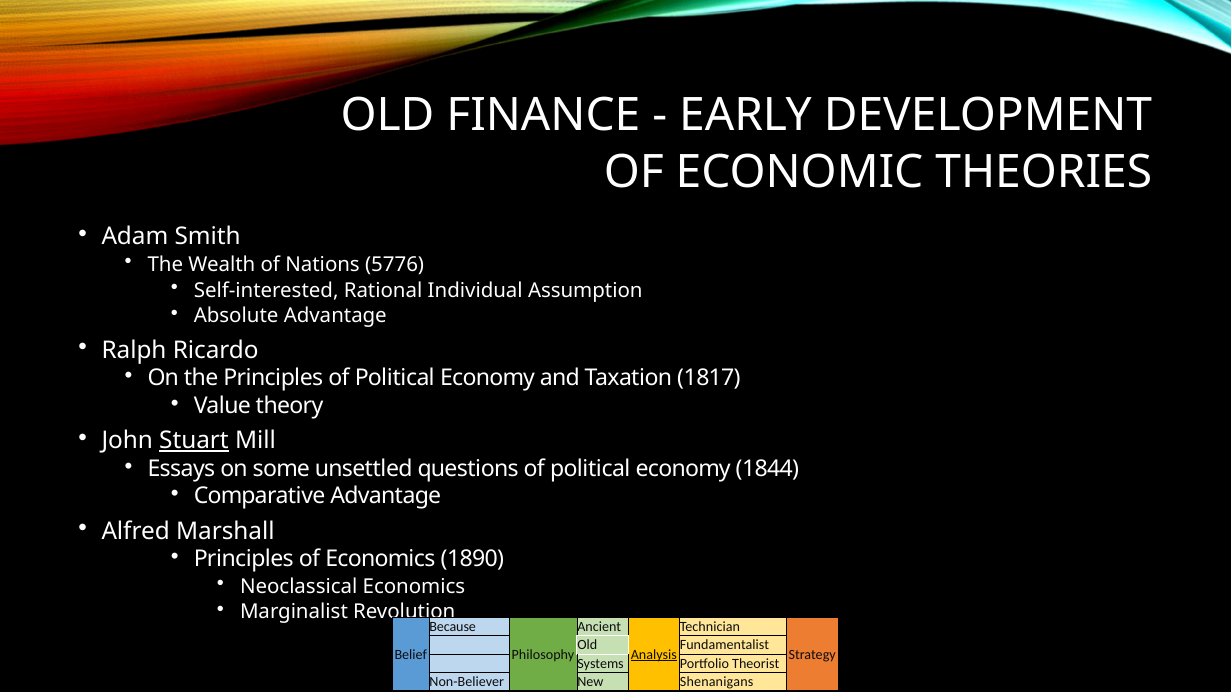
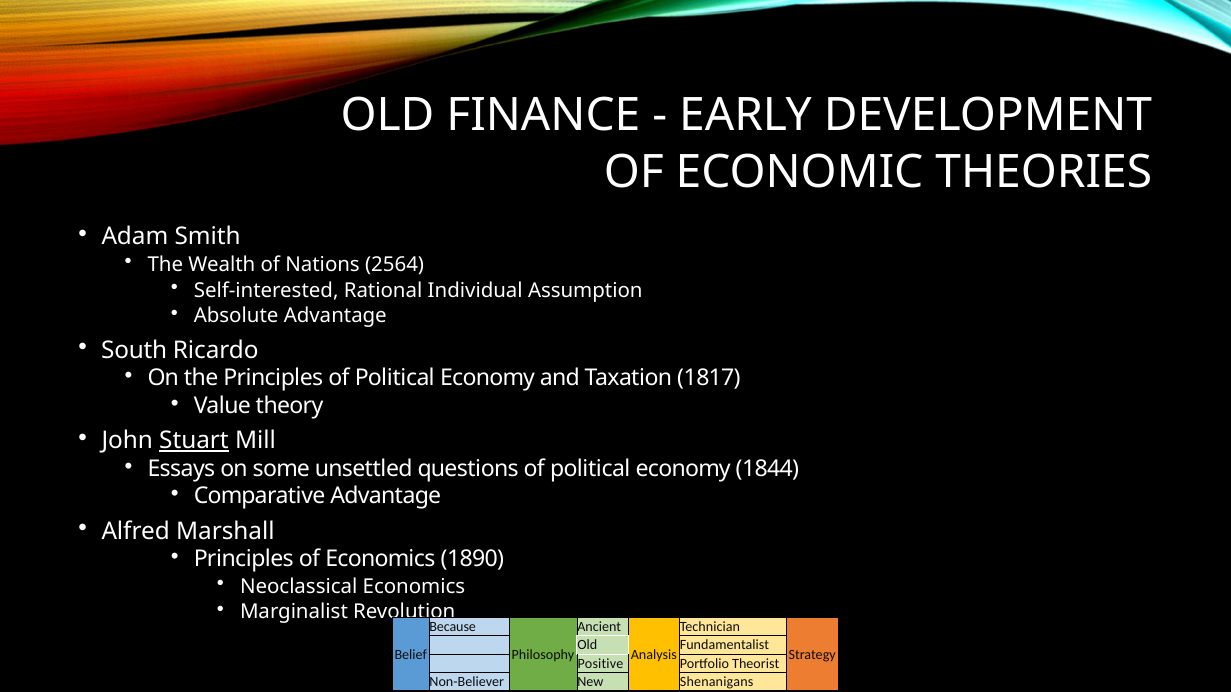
5776: 5776 -> 2564 (395, 265)
Ralph: Ralph -> South (134, 350)
Analysis underline: present -> none (654, 655)
Systems: Systems -> Positive (600, 664)
